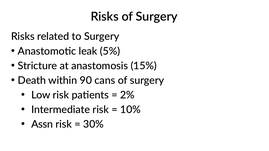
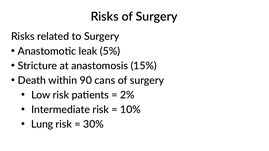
Assn: Assn -> Lung (42, 125)
